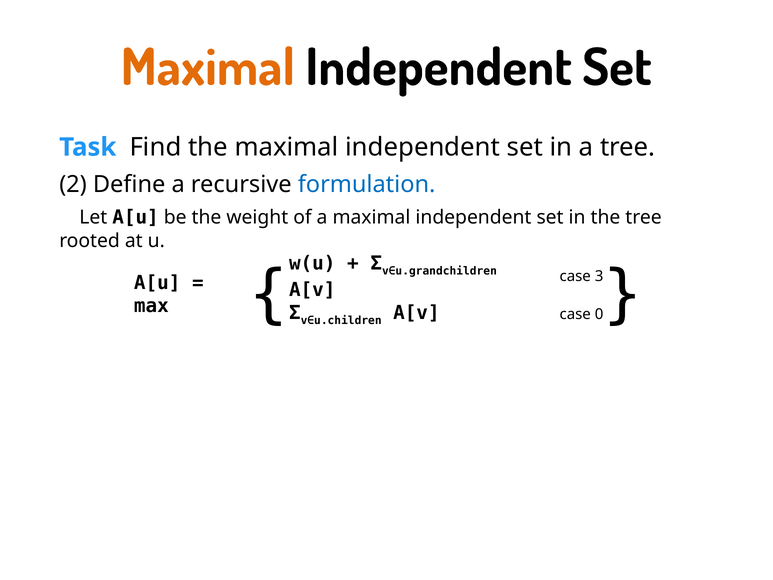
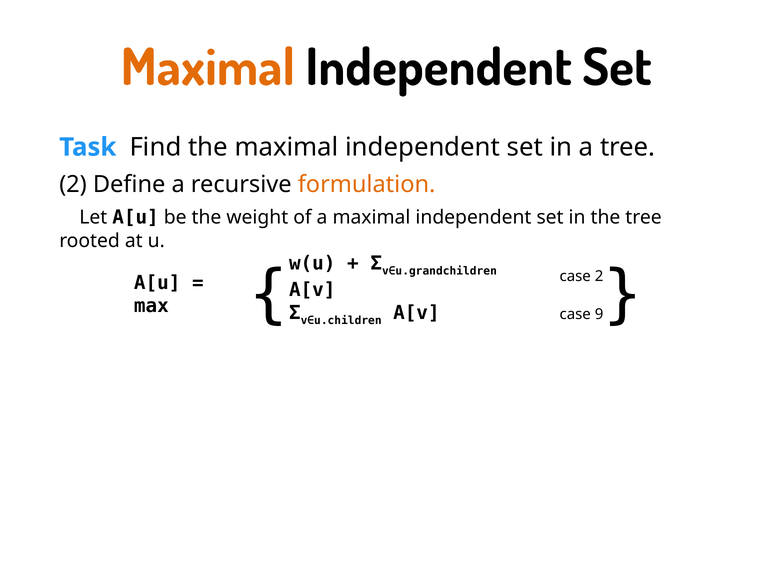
formulation colour: blue -> orange (367, 184)
case 3: 3 -> 2 (599, 276)
0: 0 -> 9 (599, 314)
